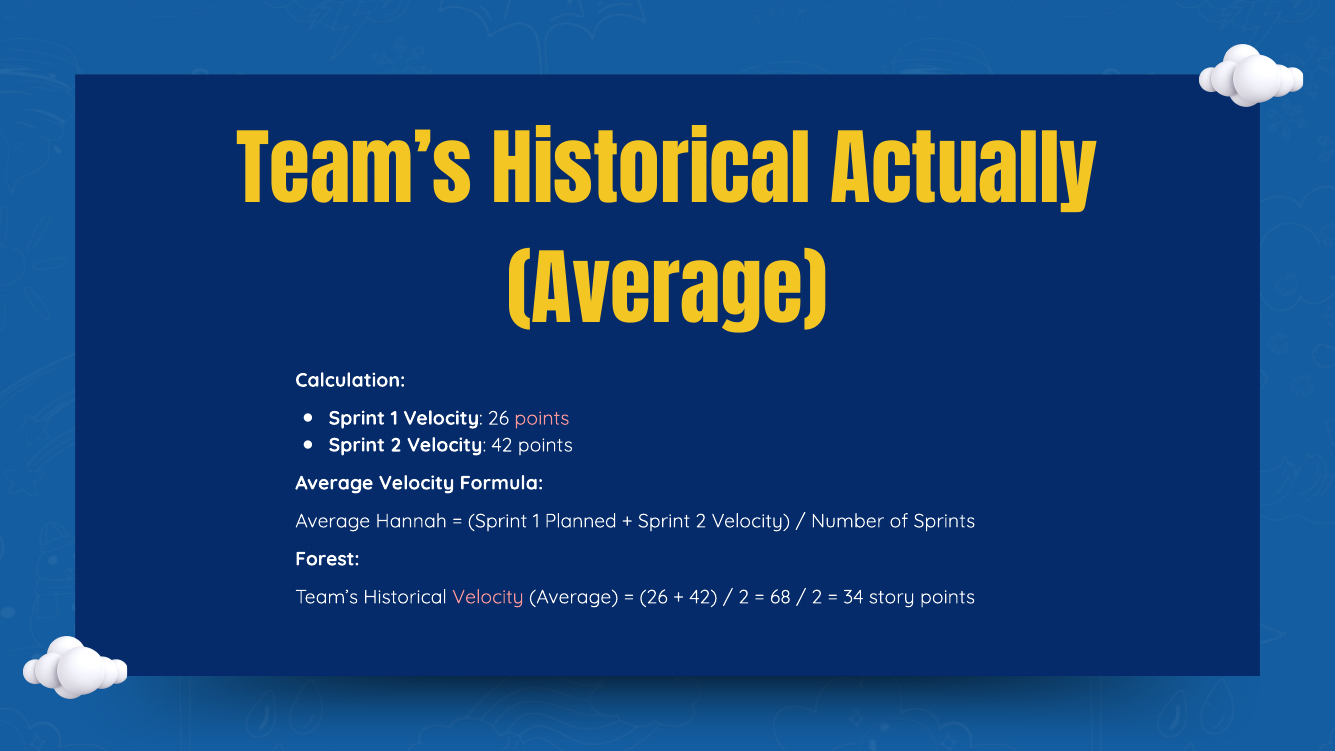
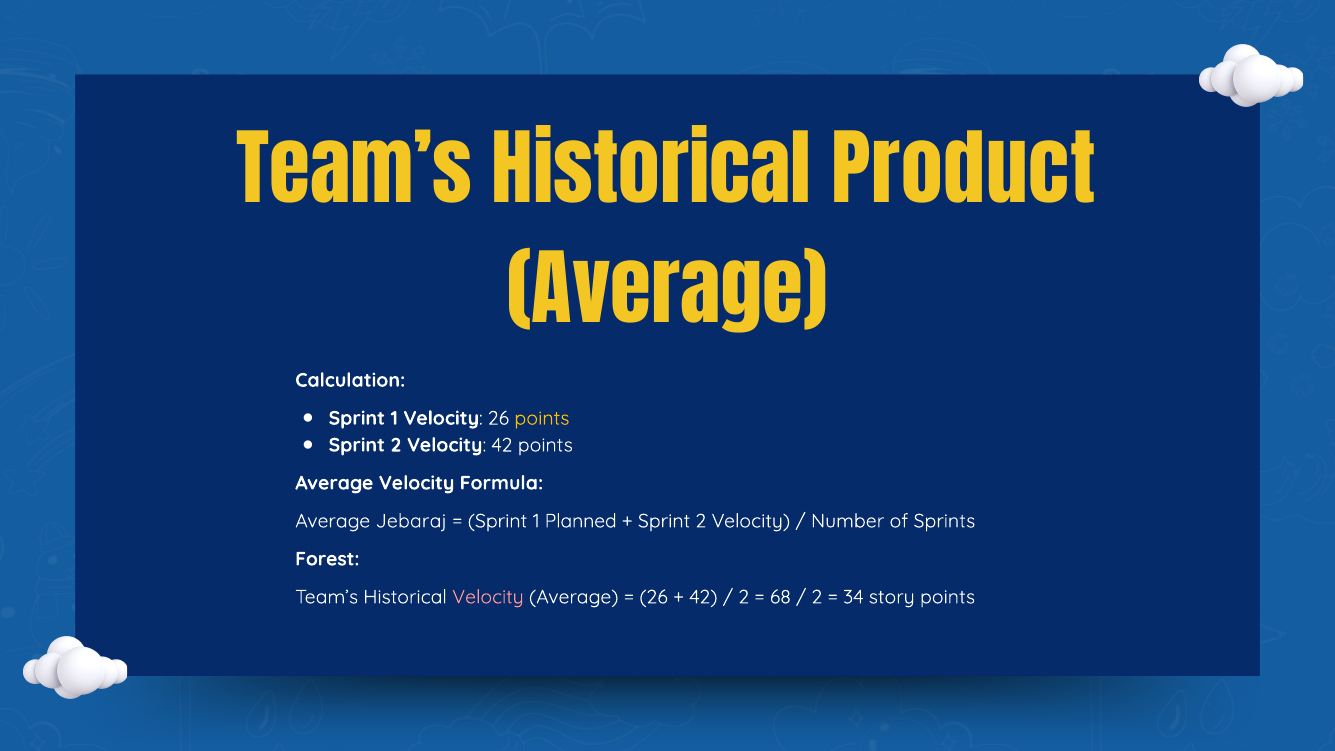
Actually: Actually -> Product (964, 175)
points colour: pink -> yellow (542, 418)
Hannah: Hannah -> Jebaraj (411, 521)
